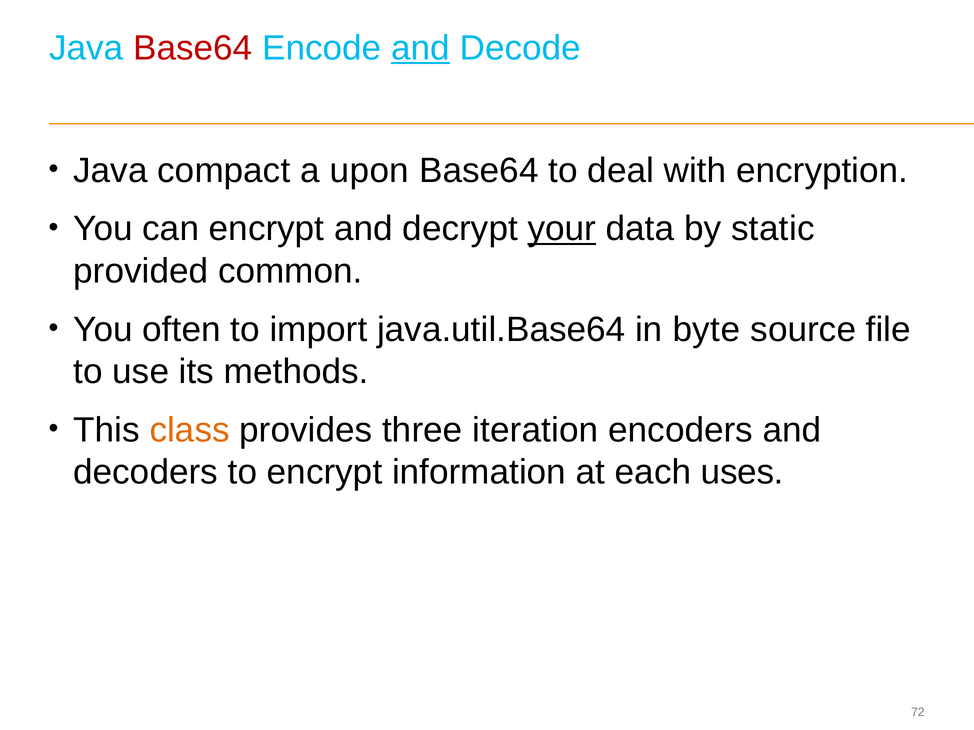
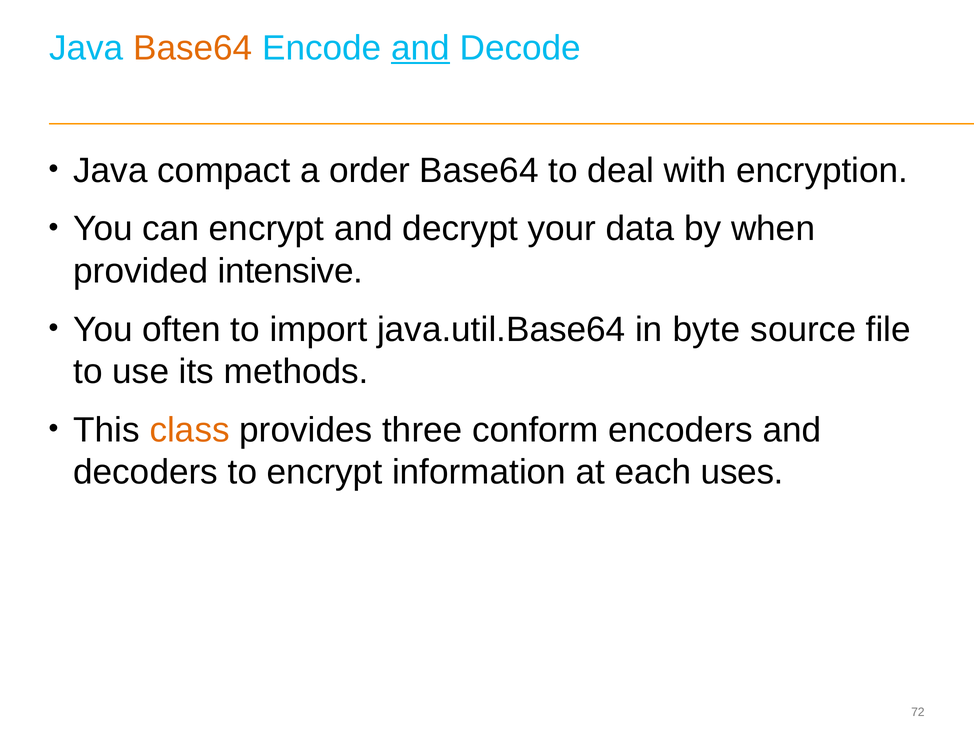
Base64 colour: red -> orange (193, 48)
upon: upon -> order (370, 171)
your underline: present -> none (562, 229)
static: static -> when (773, 229)
common: common -> intensive (290, 271)
iteration: iteration -> conform (535, 430)
